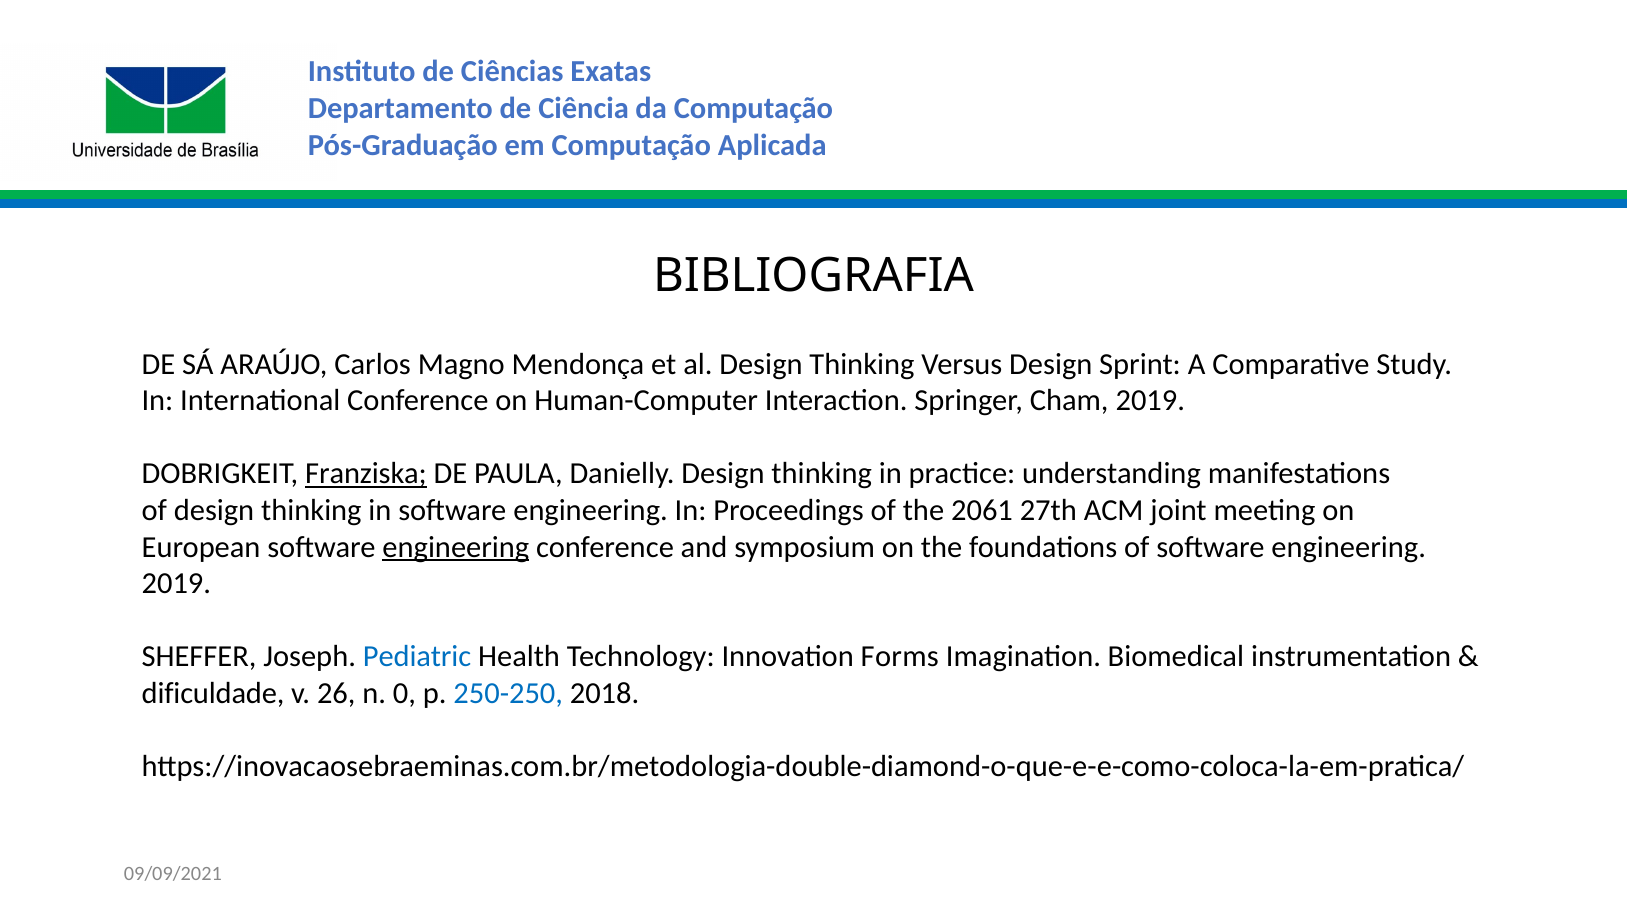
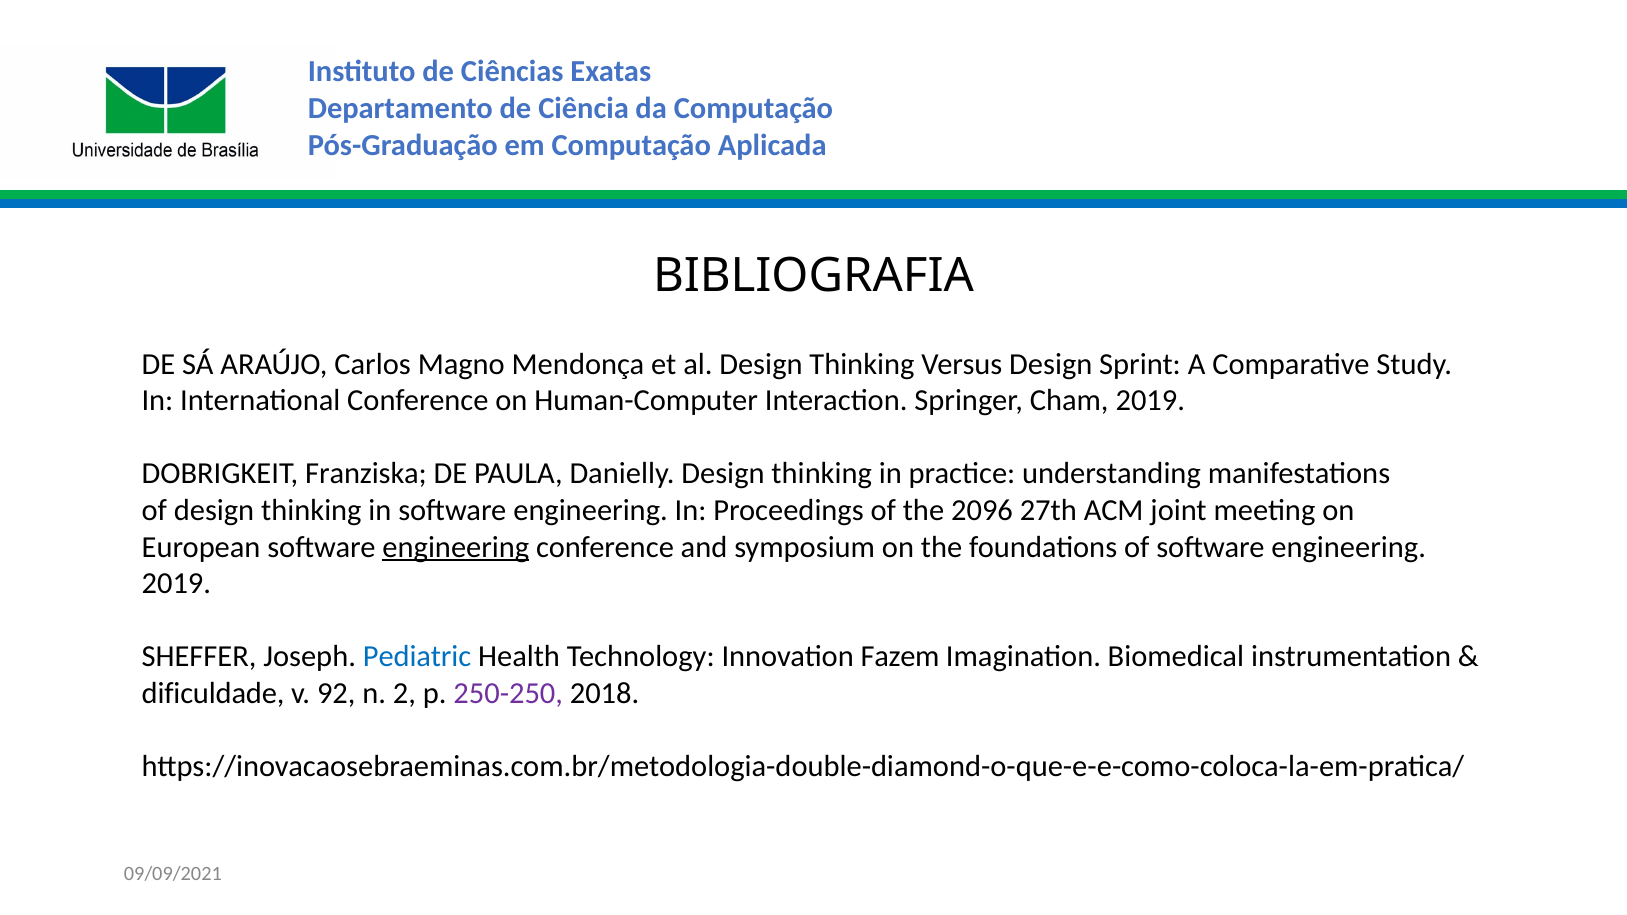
Franziska underline: present -> none (366, 474)
2061: 2061 -> 2096 (982, 511)
Forms: Forms -> Fazem (900, 657)
26: 26 -> 92 (336, 694)
0: 0 -> 2 (404, 694)
250-250 colour: blue -> purple (508, 694)
